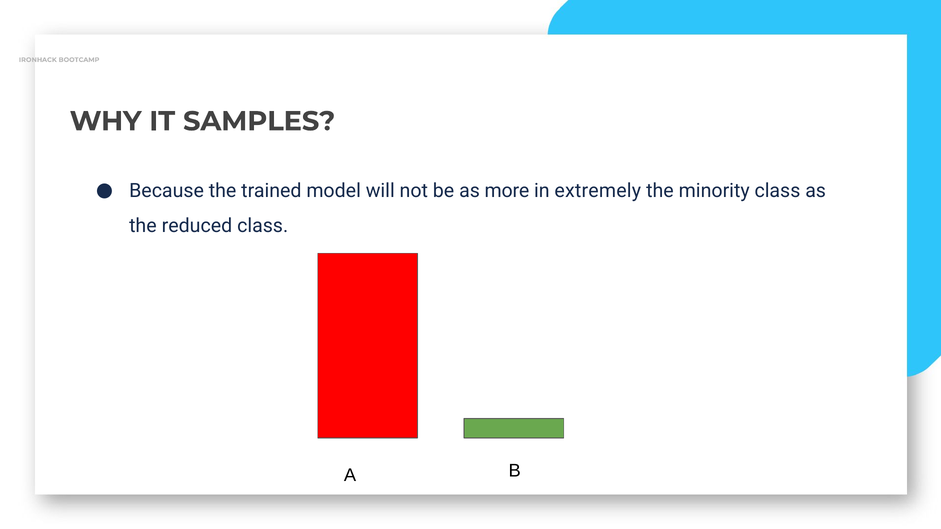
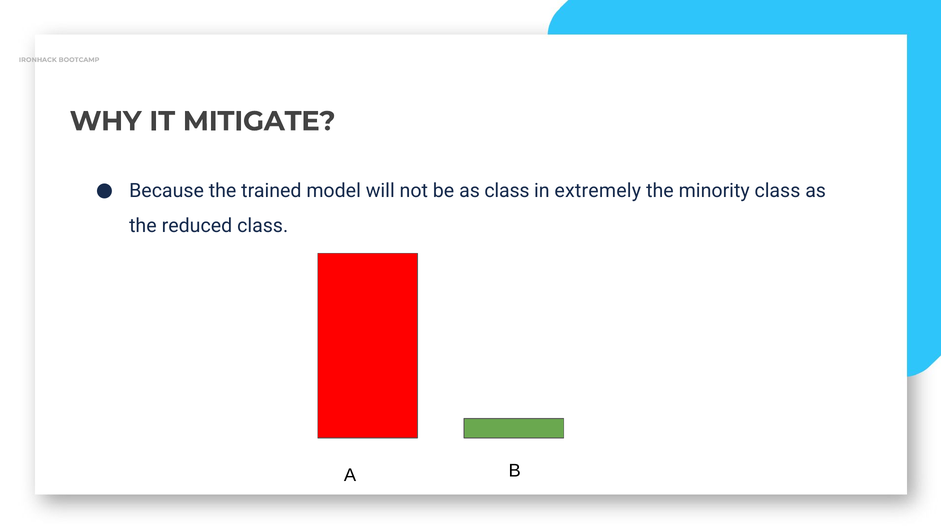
SAMPLES: SAMPLES -> MITIGATE (259, 121)
as more: more -> class (507, 191)
